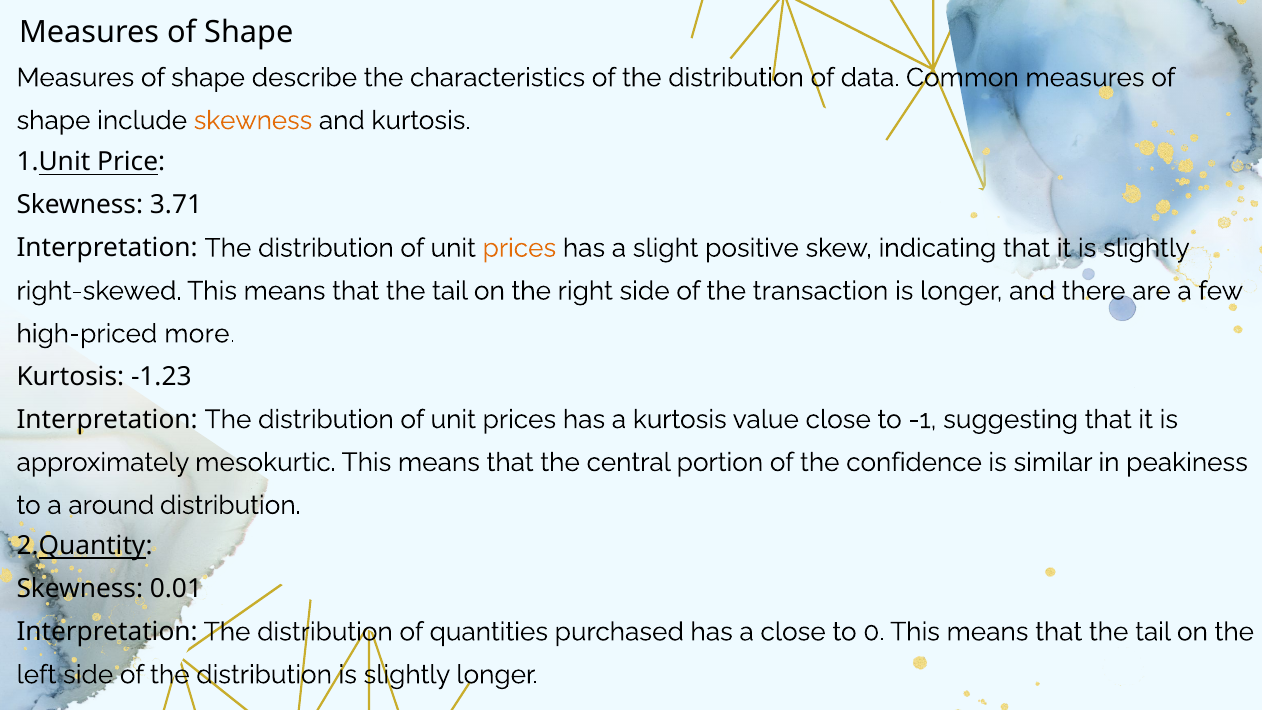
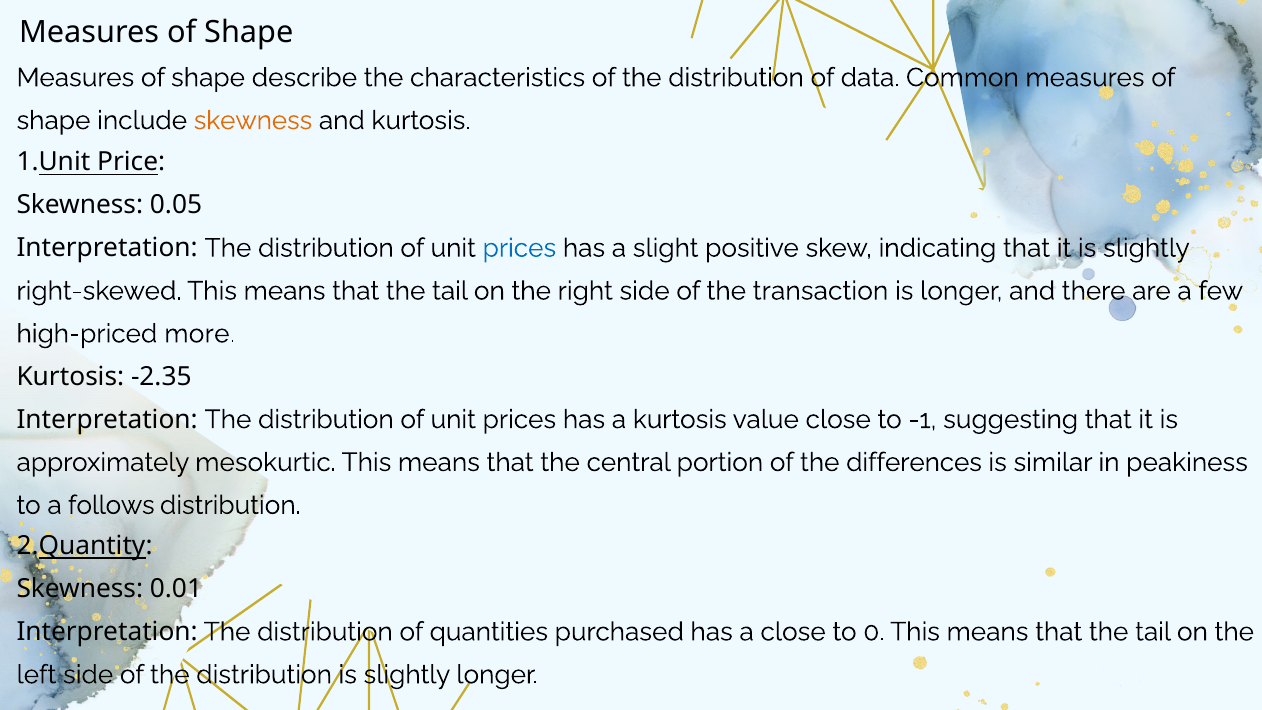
3.71: 3.71 -> 0.05 (176, 205)
prices colour: orange -> blue (519, 248)
-1.23: -1.23 -> -2.35 (161, 377)
confidence: confidence -> differences (914, 462)
around: around -> follows (111, 505)
